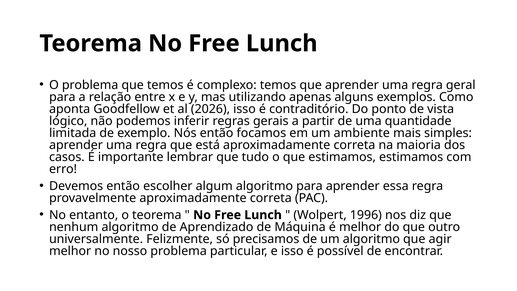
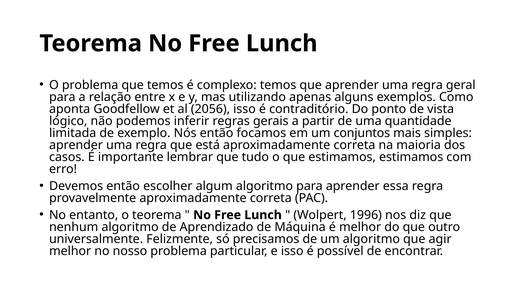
2026: 2026 -> 2056 (210, 109)
ambiente: ambiente -> conjuntos (362, 133)
